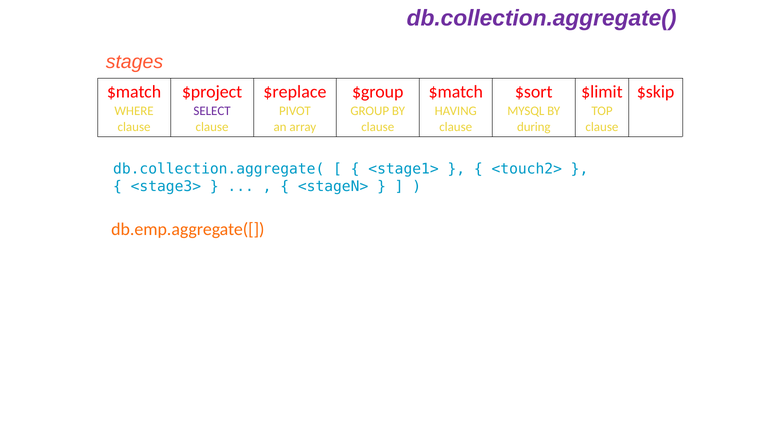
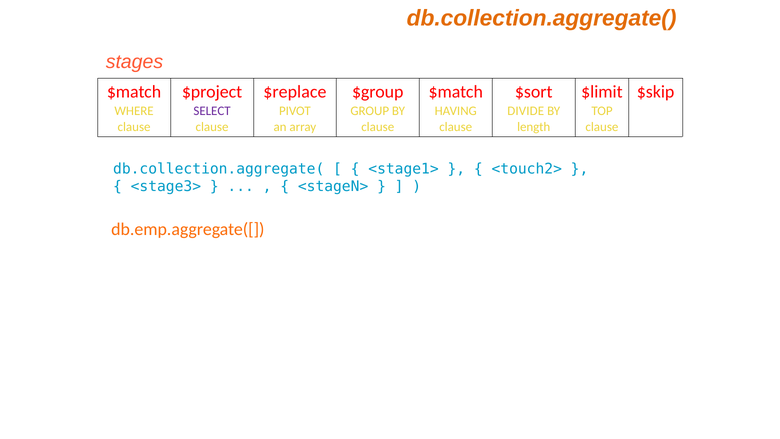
db.collection.aggregate( colour: purple -> orange (542, 18)
MYSQL: MYSQL -> DIVIDE (526, 111)
during: during -> length (534, 127)
